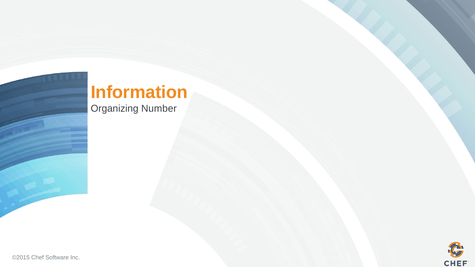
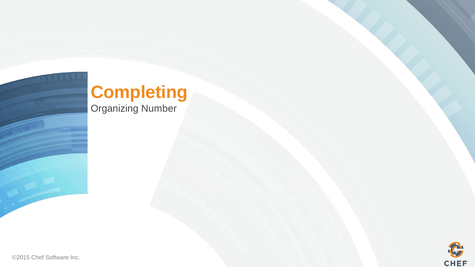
Information: Information -> Completing (139, 92)
